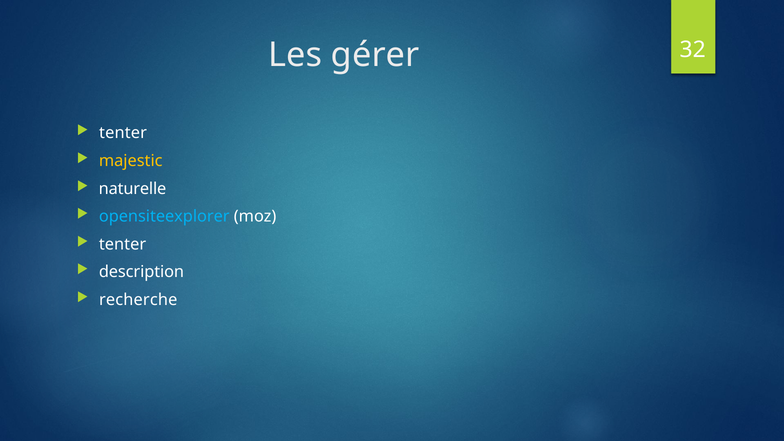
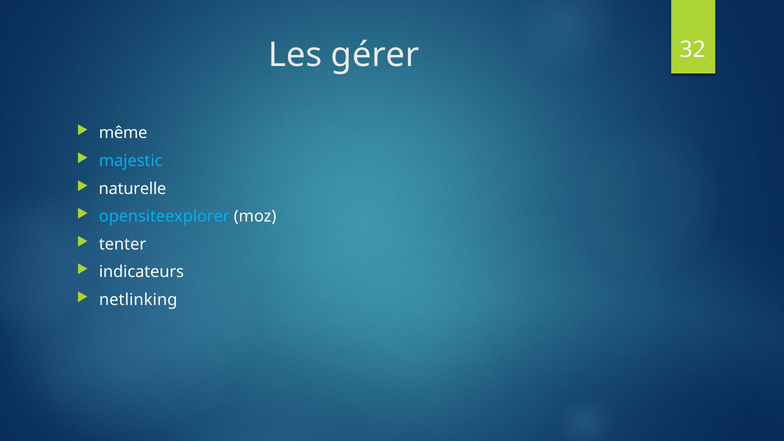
tenter: tenter -> même (123, 133)
majestic colour: yellow -> light blue (131, 161)
description: description -> indicateurs (141, 272)
recherche: recherche -> netlinking (138, 300)
